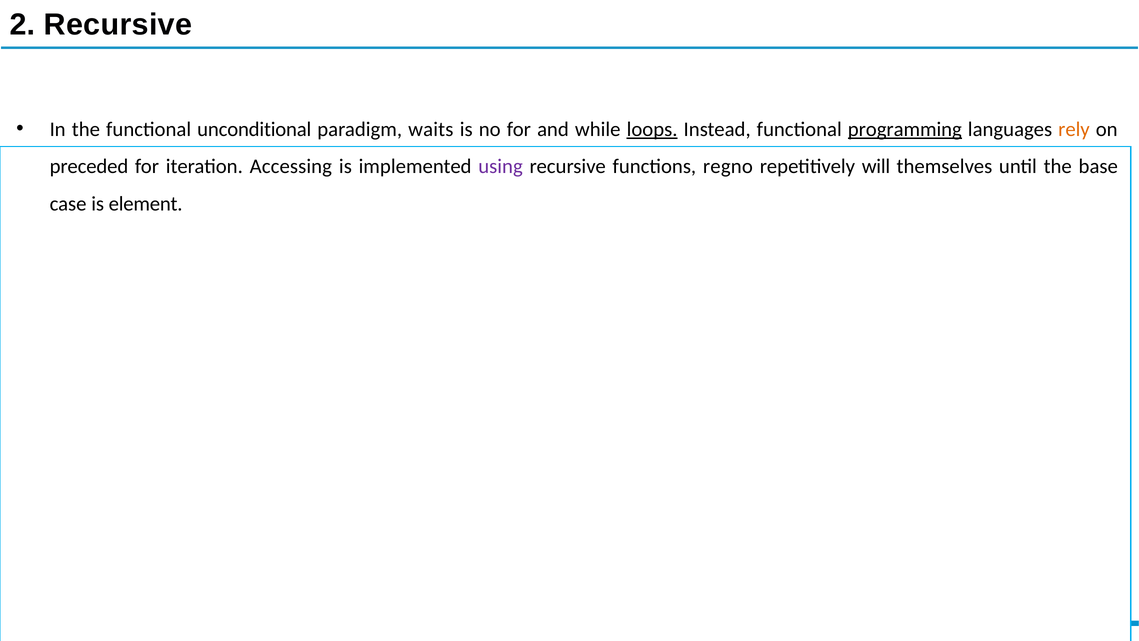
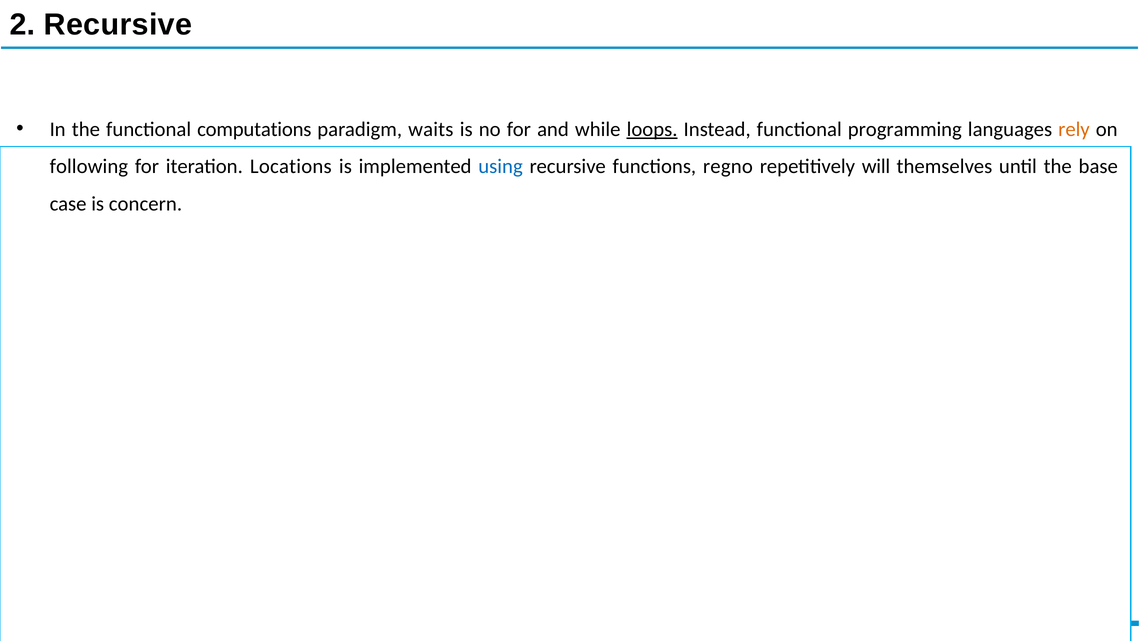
unconditional: unconditional -> computations (254, 129)
programming underline: present -> none (905, 129)
preceded: preceded -> following (89, 166)
Accessing: Accessing -> Locations (291, 166)
using colour: purple -> blue (501, 166)
element: element -> concern (145, 204)
